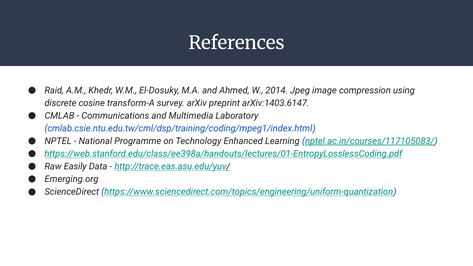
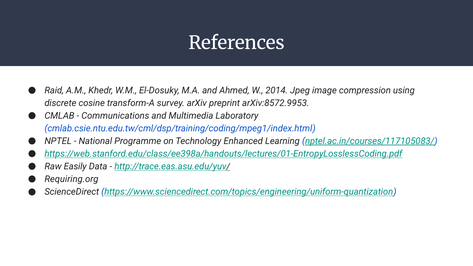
arXiv:1403.6147: arXiv:1403.6147 -> arXiv:8572.9953 (276, 103)
Emerging.org: Emerging.org -> Requiring.org (71, 179)
